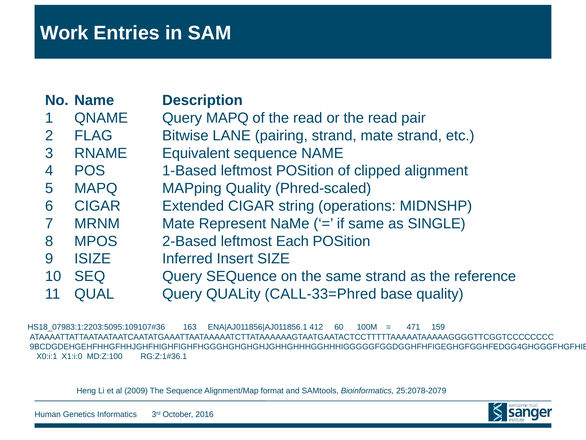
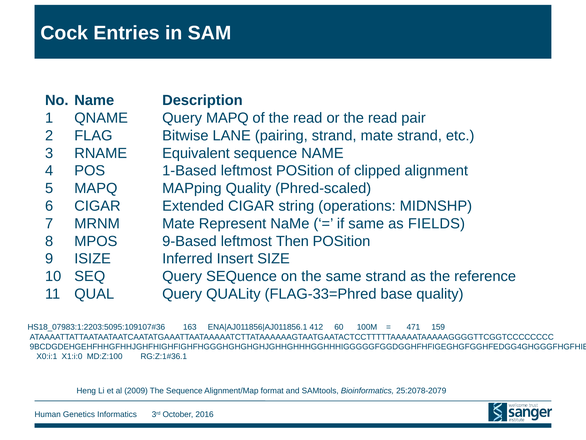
Work: Work -> Cock (64, 33)
SINGLE: SINGLE -> FIELDS (436, 223)
2-Based: 2-Based -> 9-Based (189, 241)
Each: Each -> Then (292, 241)
CALL-33=Phred: CALL-33=Phred -> FLAG-33=Phred (321, 294)
